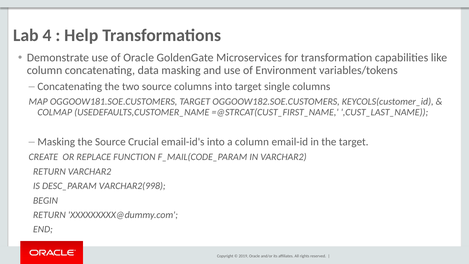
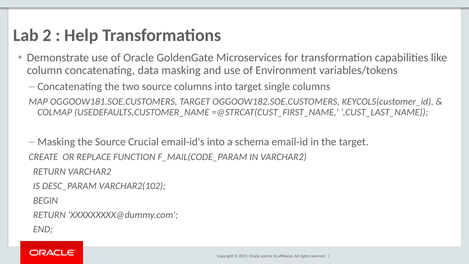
4: 4 -> 2 (47, 35)
a column: column -> schema (252, 142)
VARCHAR2(998: VARCHAR2(998 -> VARCHAR2(102 (132, 186)
